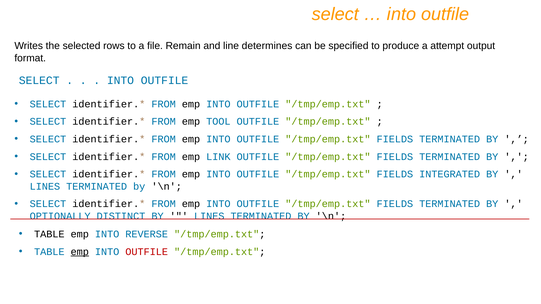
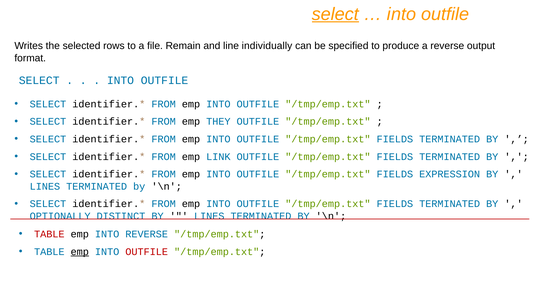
select underline: none -> present (335, 14)
determines: determines -> individually (267, 46)
a attempt: attempt -> reverse (447, 46)
TOOL: TOOL -> THEY (218, 122)
INTEGRATED: INTEGRATED -> EXPRESSION (450, 174)
TABLE colour: black -> red (49, 234)
